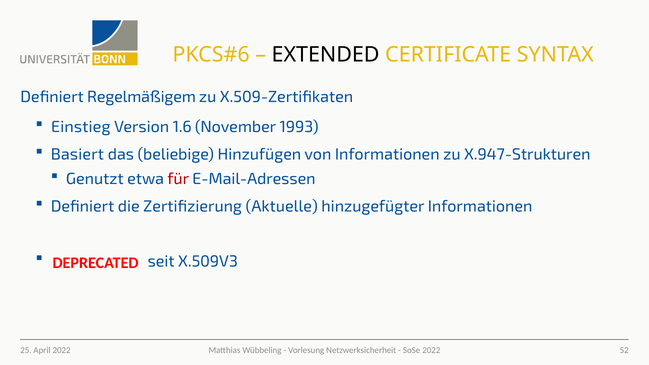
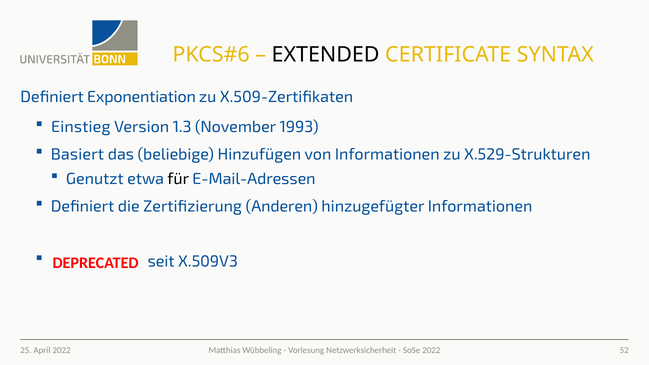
Regelmäßigem: Regelmäßigem -> Exponentiation (141, 97)
1.6: 1.6 -> 1.3 (182, 127)
X.947-Strukturen: X.947-Strukturen -> X.529-Strukturen (527, 154)
für colour: red -> black (178, 179)
Aktuelle: Aktuelle -> Anderen (282, 207)
